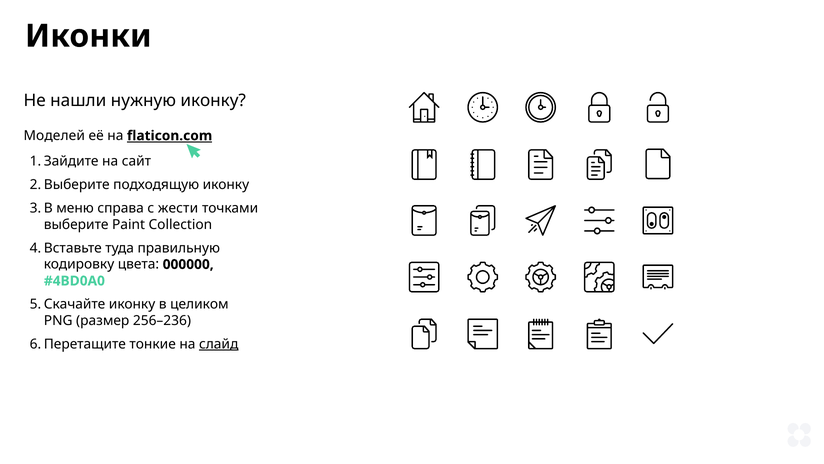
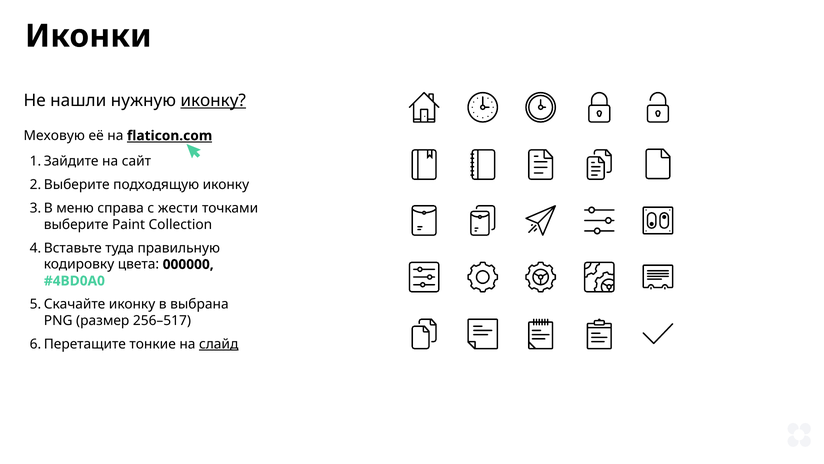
иконку underline: none -> present (213, 100)
Моделей: Моделей -> Меховую (54, 136)
целиком: целиком -> выбрана (199, 304)
256–236: 256–236 -> 256–517 (162, 320)
